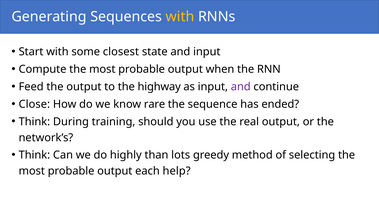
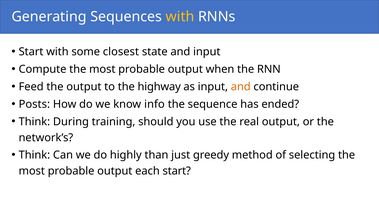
and colour: purple -> orange (241, 87)
Close: Close -> Posts (34, 104)
rare: rare -> info (154, 104)
lots: lots -> just (181, 155)
each help: help -> start (177, 171)
